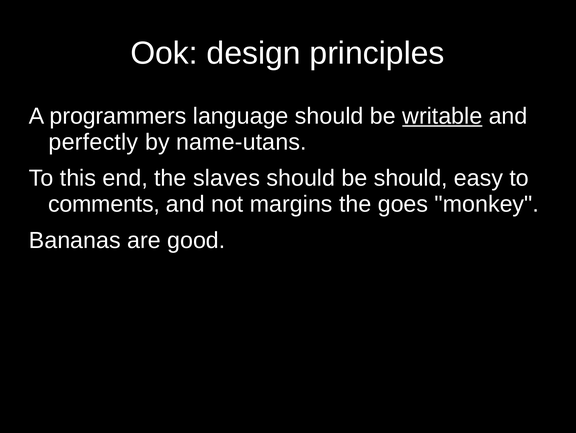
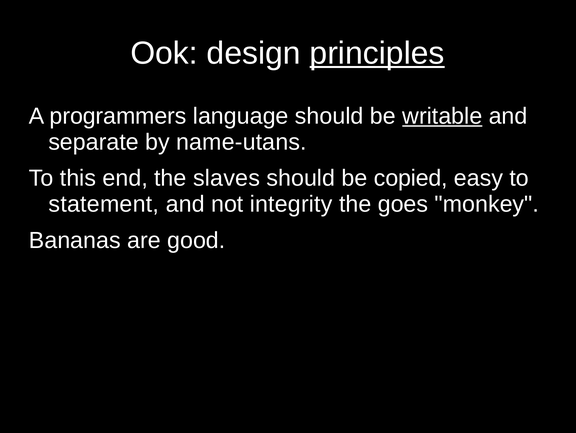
principles underline: none -> present (377, 53)
perfectly: perfectly -> separate (94, 142)
be should: should -> copied (411, 178)
comments: comments -> statement (104, 204)
margins: margins -> integrity (291, 204)
